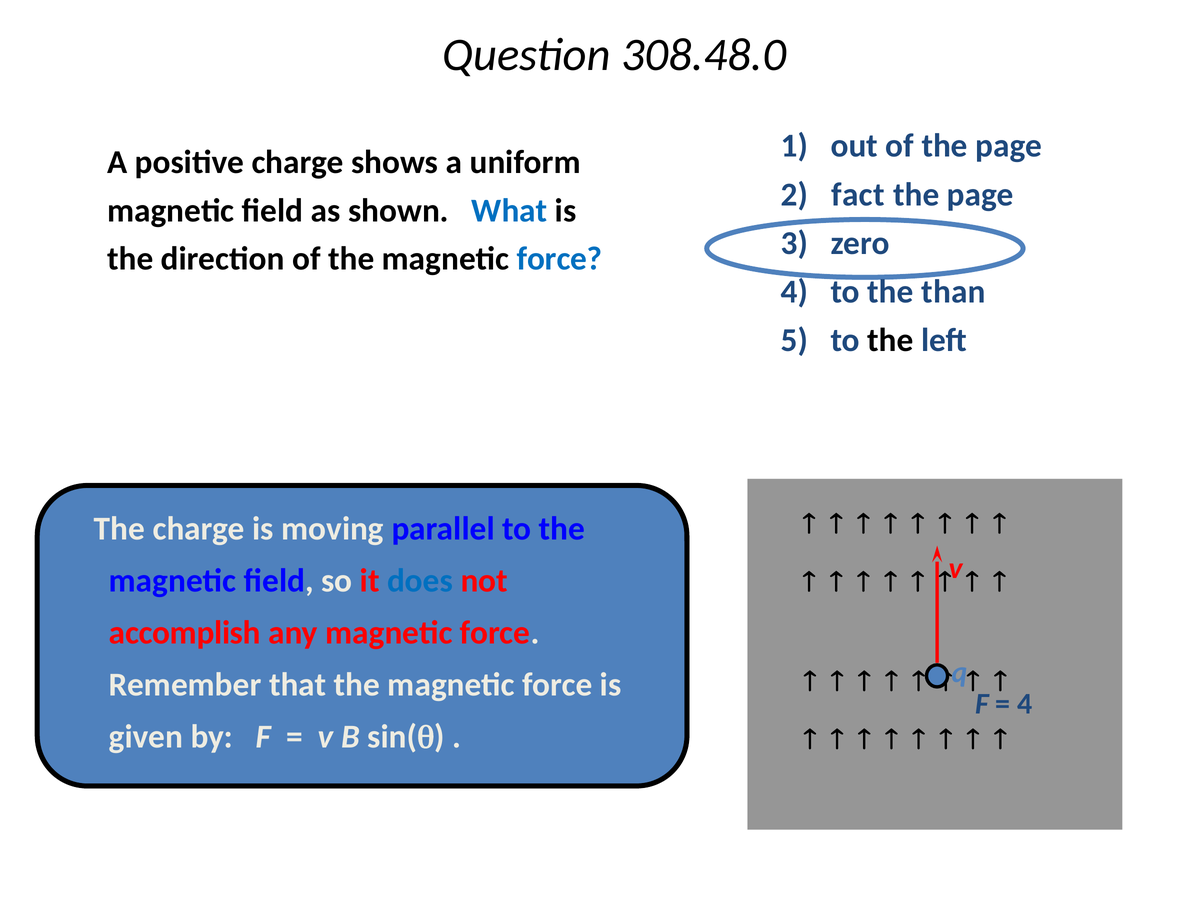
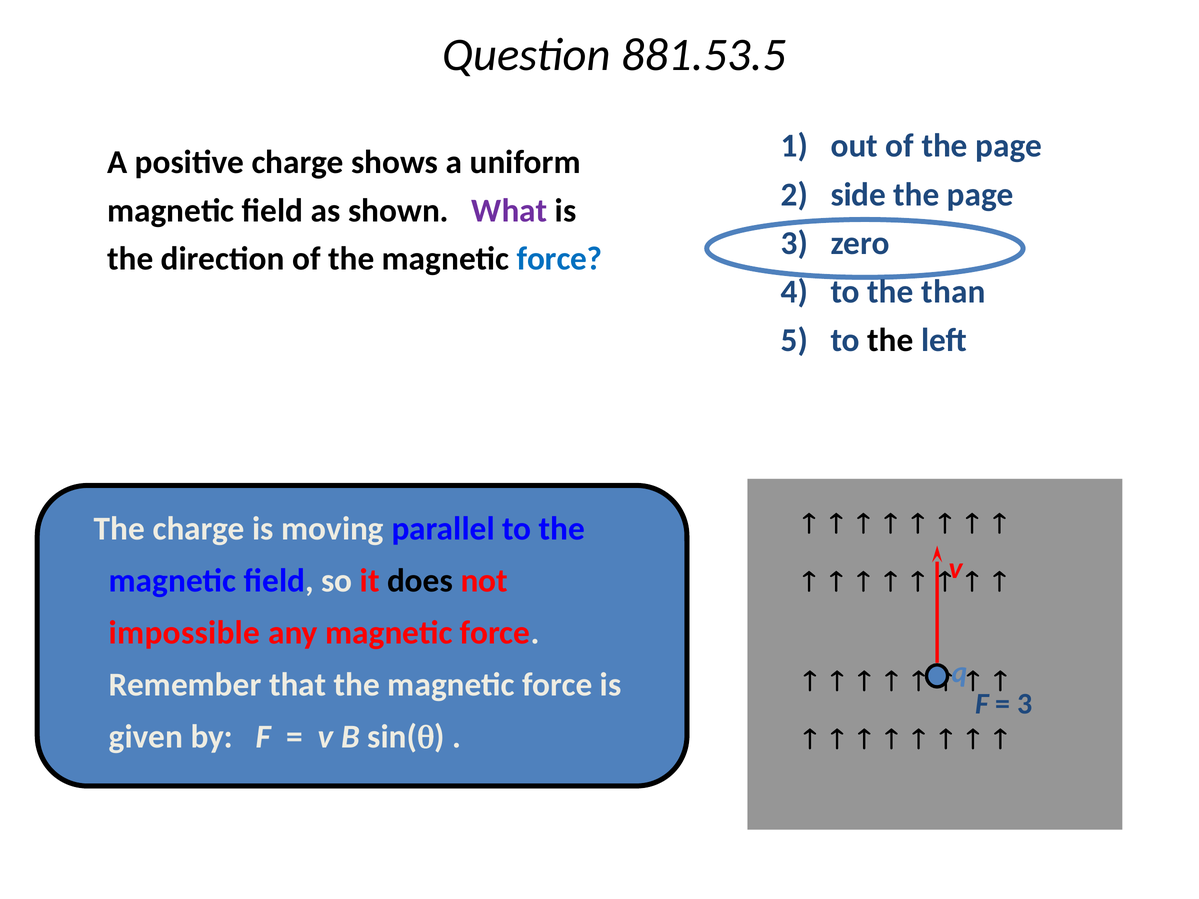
308.48.0: 308.48.0 -> 881.53.5 (704, 55)
fact: fact -> side (858, 195)
What colour: blue -> purple (509, 211)
does colour: blue -> black (420, 581)
accomplish: accomplish -> impossible (185, 633)
4: 4 -> 3 (1025, 704)
